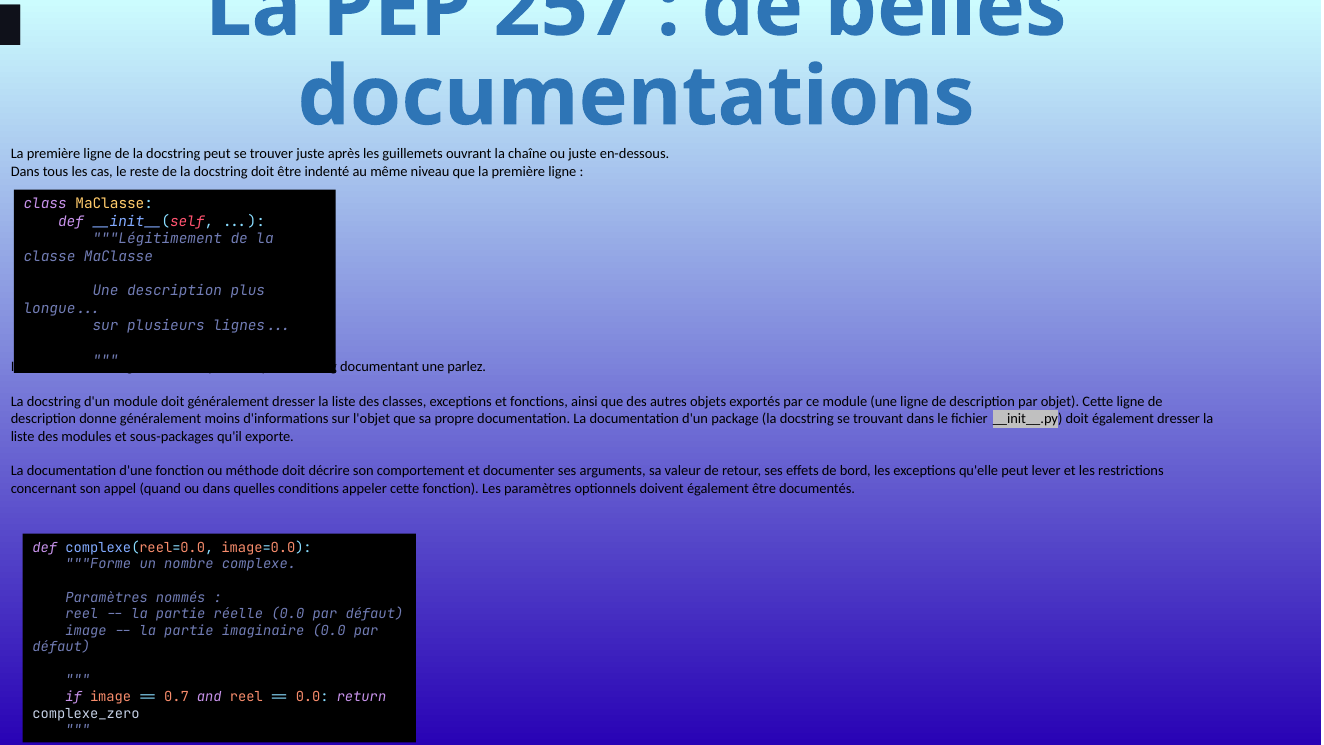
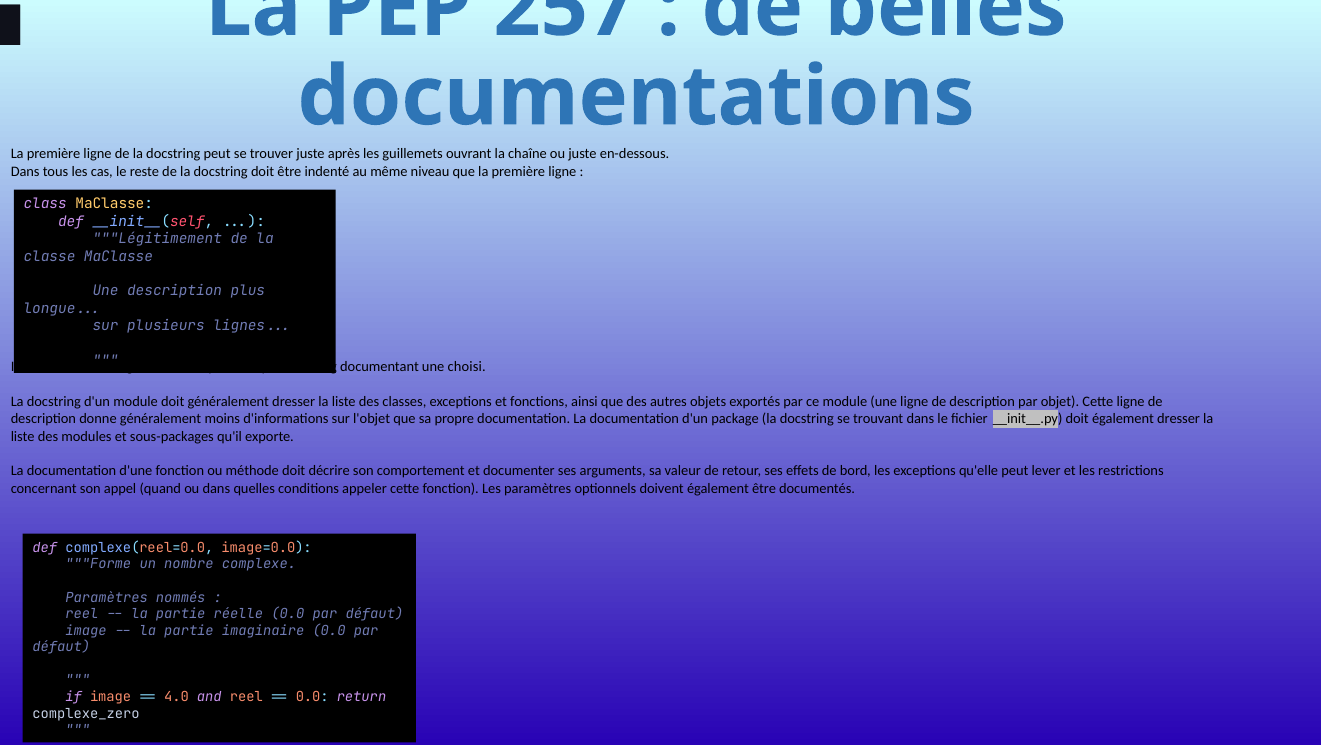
parlez: parlez -> choisi (467, 367)
0.7: 0.7 -> 4.0 (176, 697)
